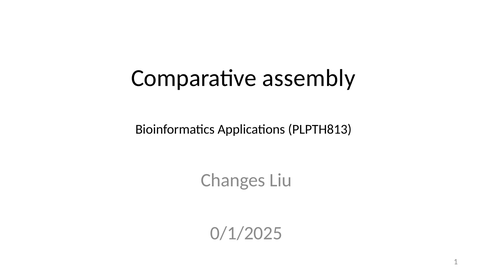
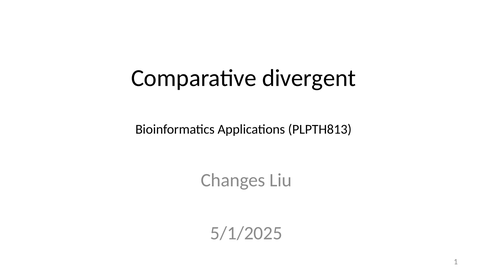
assembly: assembly -> divergent (309, 78)
0/1/2025: 0/1/2025 -> 5/1/2025 (246, 233)
